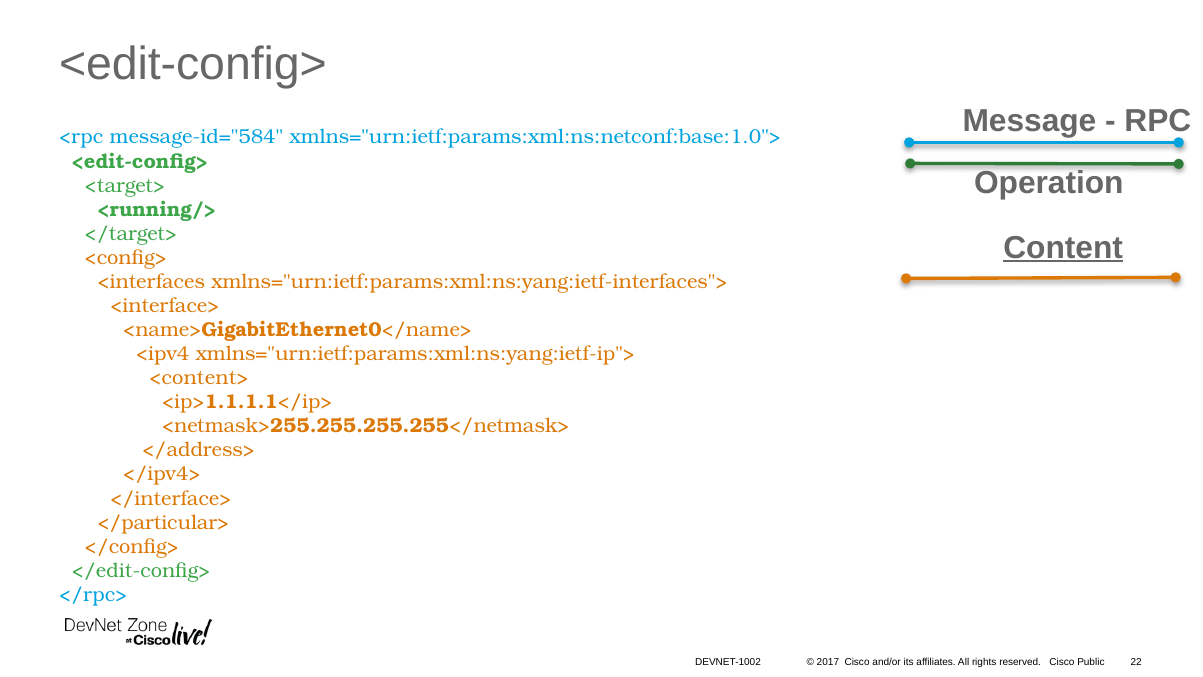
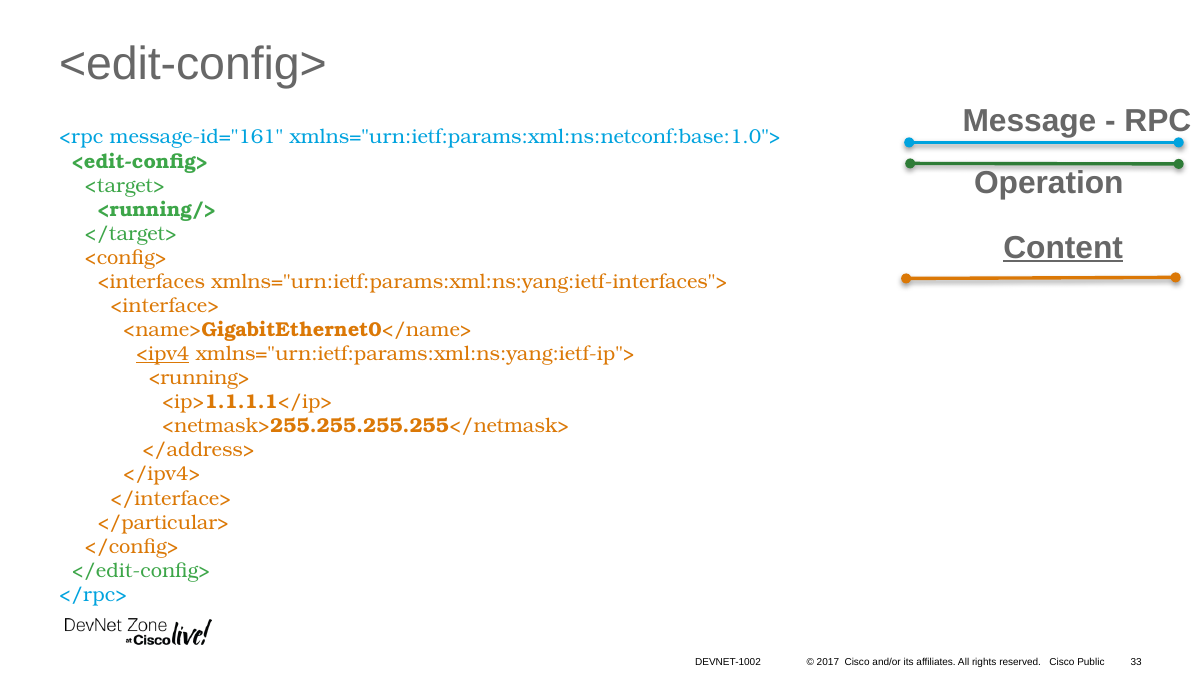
message-id="584: message-id="584 -> message-id="161 (196, 137)
<ipv4 underline: none -> present (163, 354)
<content>: <content> -> <running> (199, 378)
22: 22 -> 33 (1136, 661)
